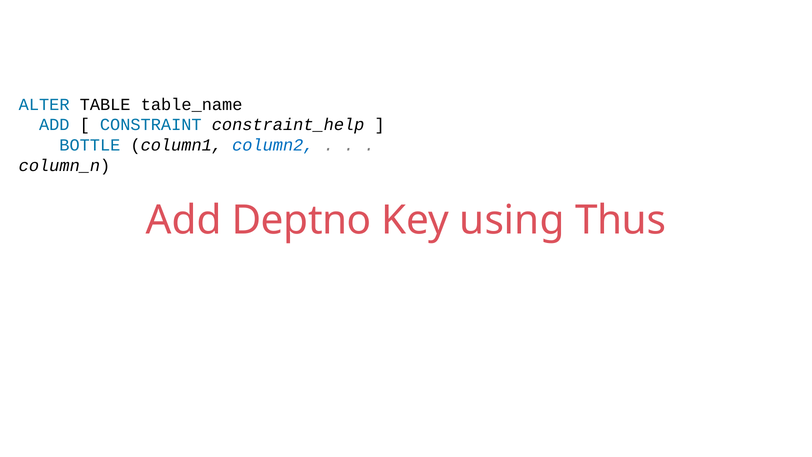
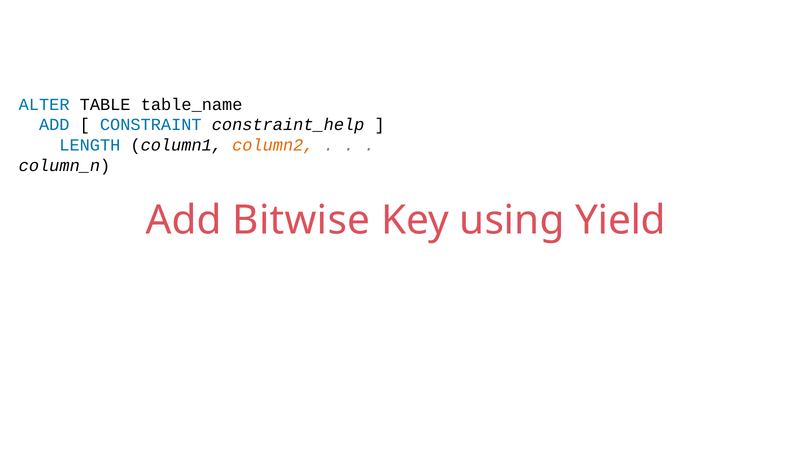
BOTTLE: BOTTLE -> LENGTH (90, 145)
column2 colour: blue -> orange (273, 145)
Deptno: Deptno -> Bitwise (301, 220)
Thus: Thus -> Yield (620, 220)
